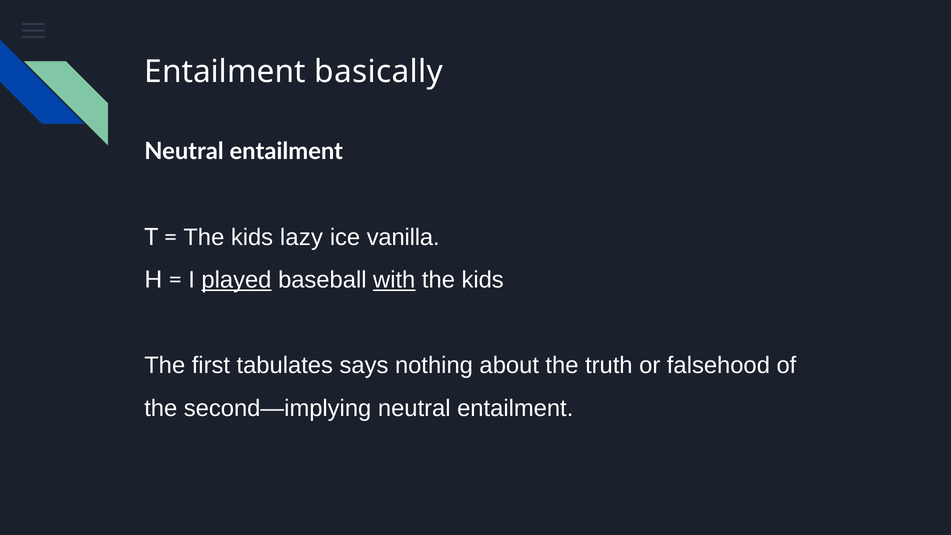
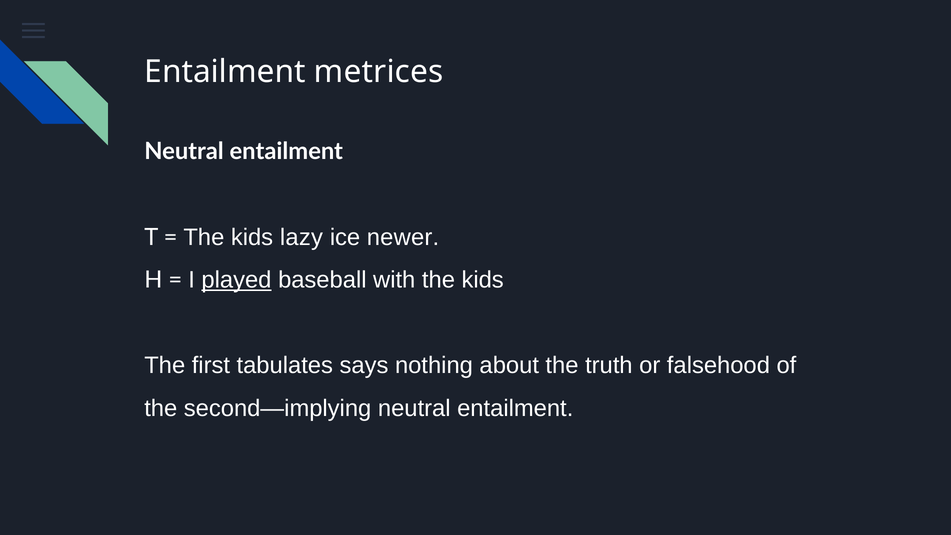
basically: basically -> metrices (379, 72)
vanilla: vanilla -> newer (403, 237)
with underline: present -> none (394, 280)
